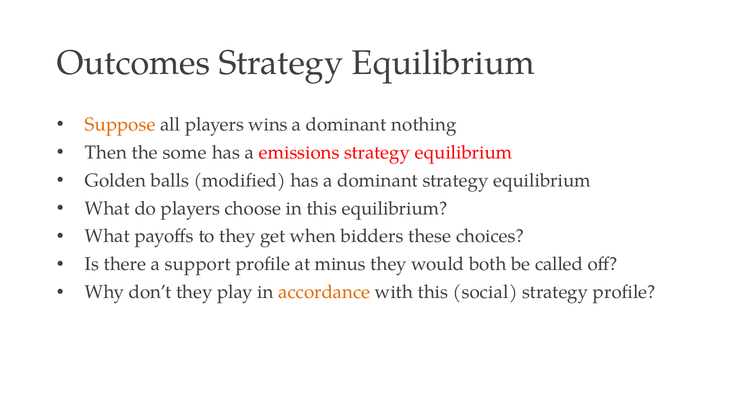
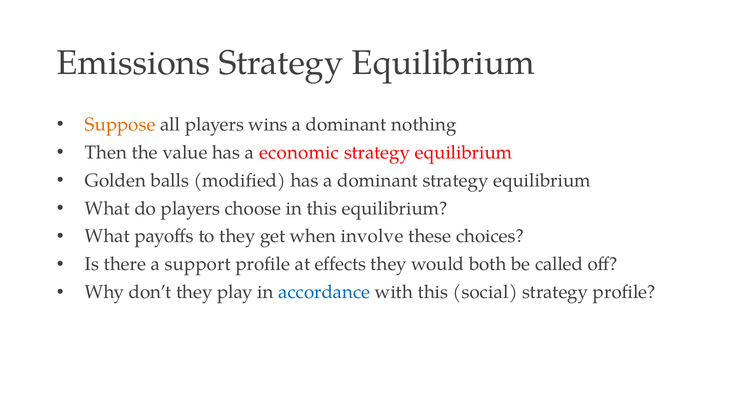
Outcomes: Outcomes -> Emissions (134, 63)
some: some -> value (185, 153)
emissions: emissions -> economic (299, 153)
bidders: bidders -> involve (372, 236)
minus: minus -> effects (340, 264)
accordance colour: orange -> blue (324, 292)
